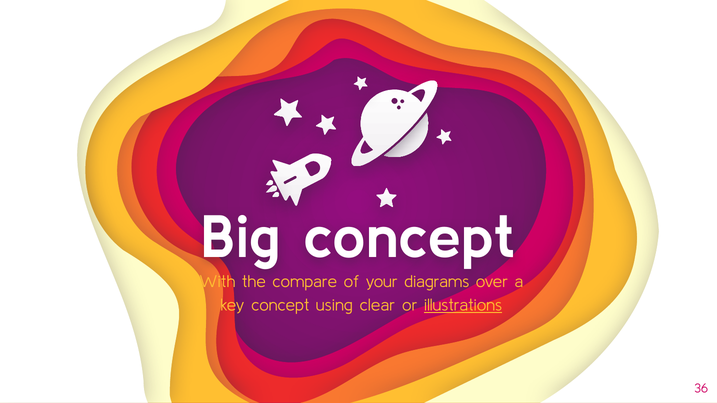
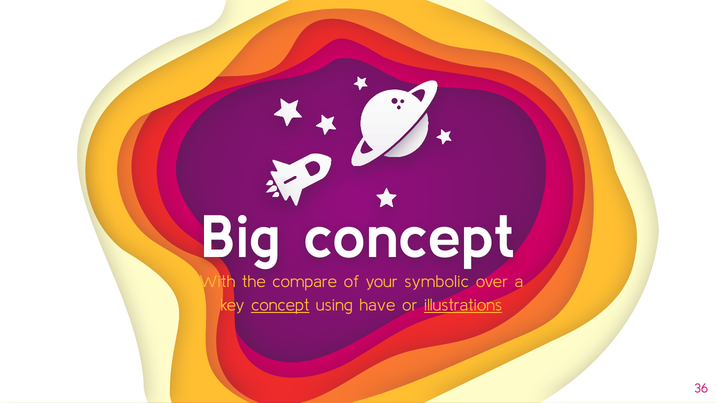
diagrams: diagrams -> symbolic (437, 282)
concept underline: none -> present (280, 305)
clear: clear -> have (377, 305)
